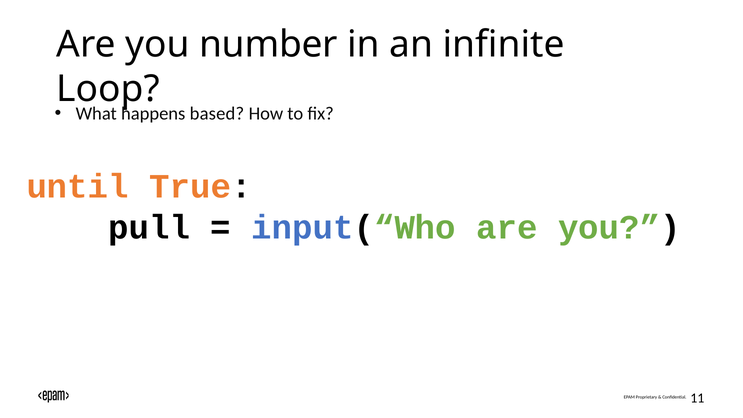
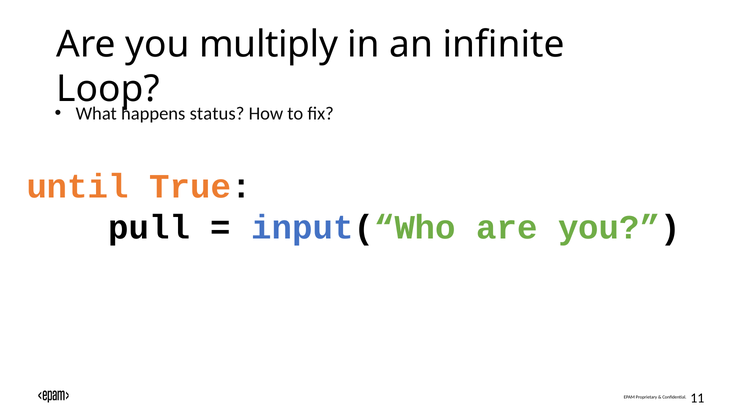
number: number -> multiply (269, 44)
based: based -> status (217, 114)
